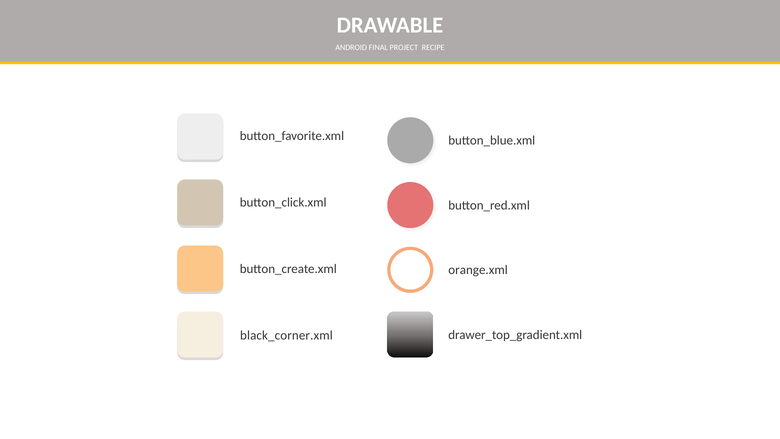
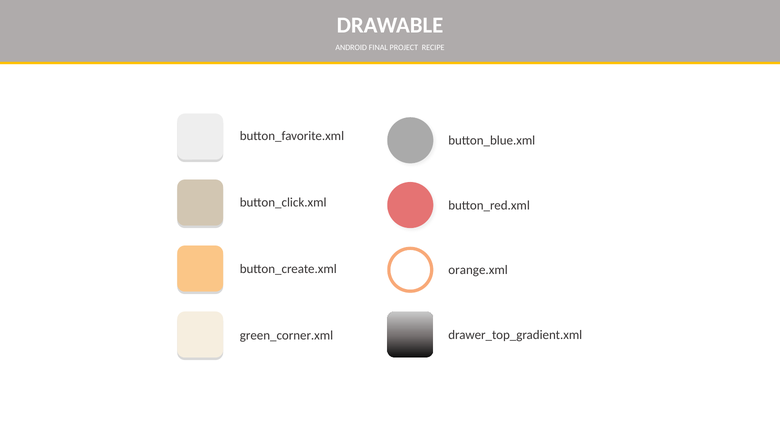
black_corner.xml: black_corner.xml -> green_corner.xml (286, 335)
